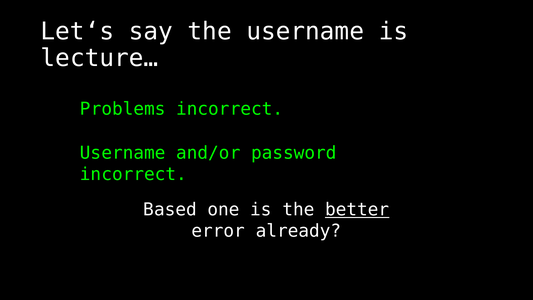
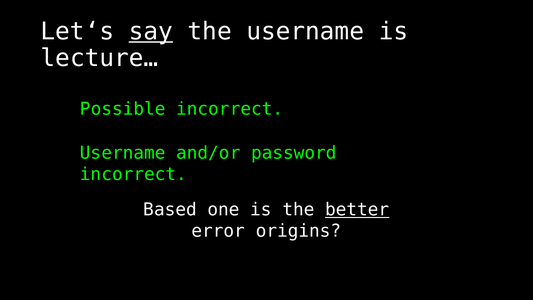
say underline: none -> present (151, 32)
Problems: Problems -> Possible (123, 109)
already: already -> origins (298, 231)
